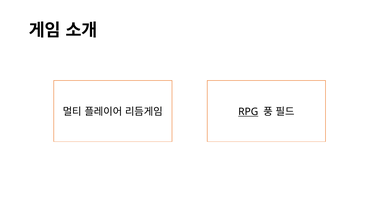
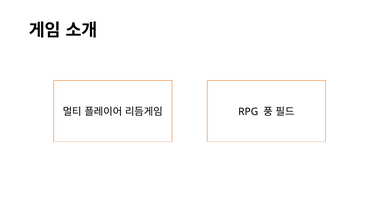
RPG underline: present -> none (248, 112)
